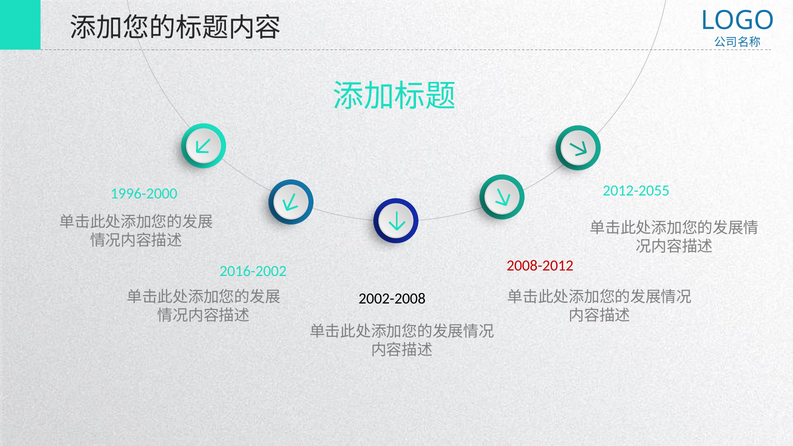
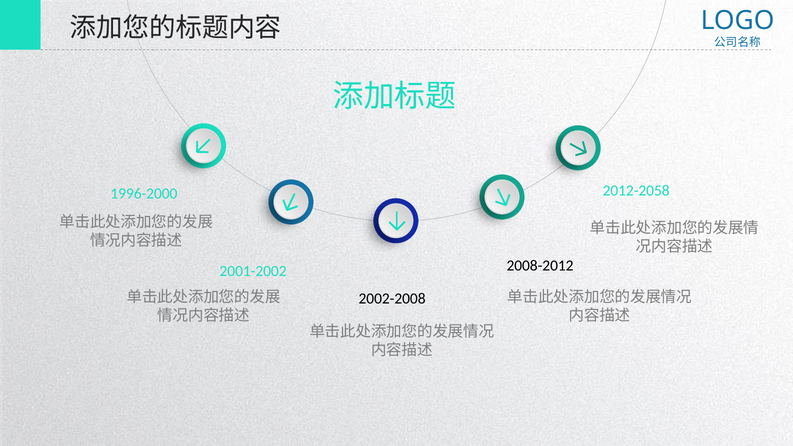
2012-2055: 2012-2055 -> 2012-2058 (636, 191)
2008-2012 colour: red -> black (540, 266)
2016-2002: 2016-2002 -> 2001-2002 (253, 271)
